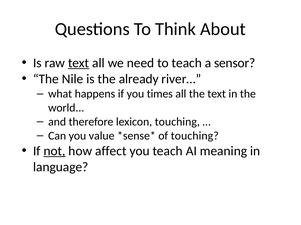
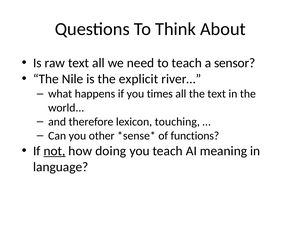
text underline: present -> none (79, 63)
already: already -> explicit (139, 79)
value: value -> other (102, 136)
of touching: touching -> functions (195, 136)
affect: affect -> doing (111, 151)
